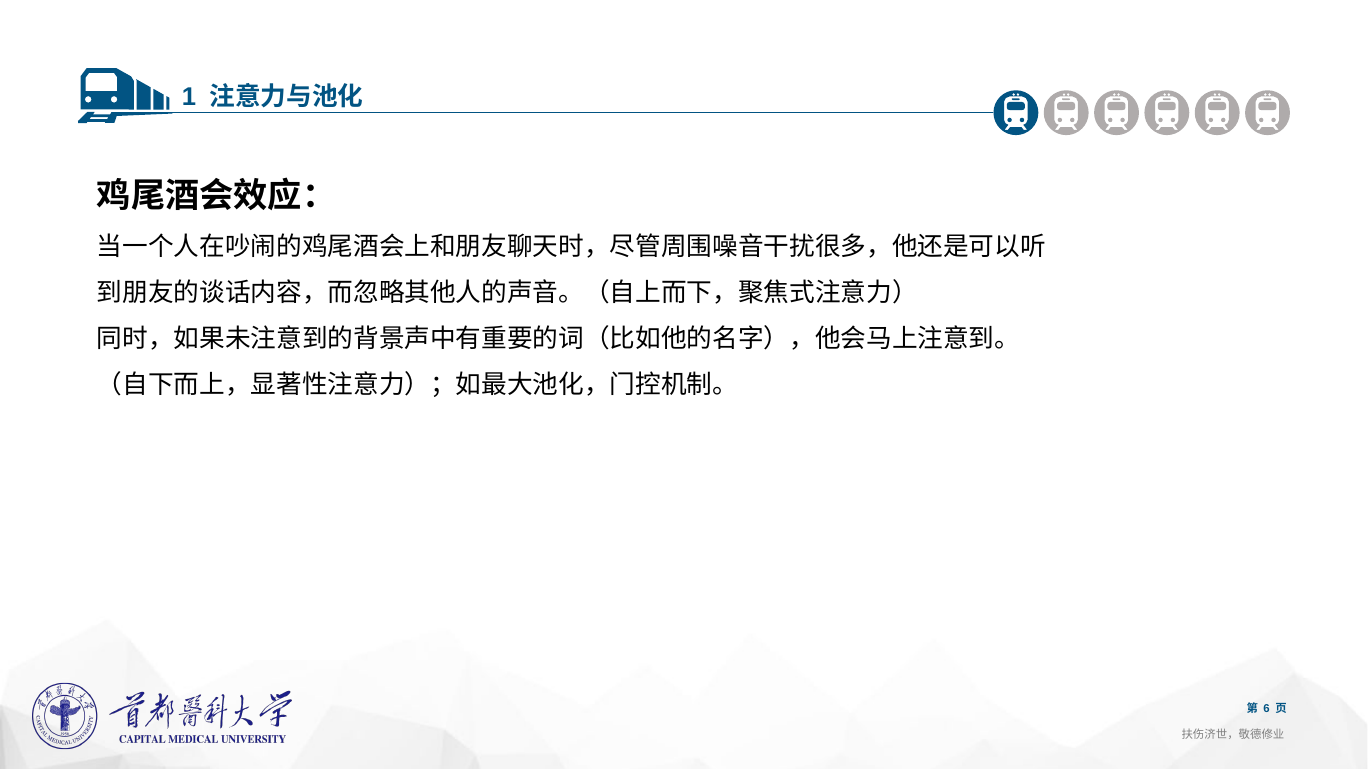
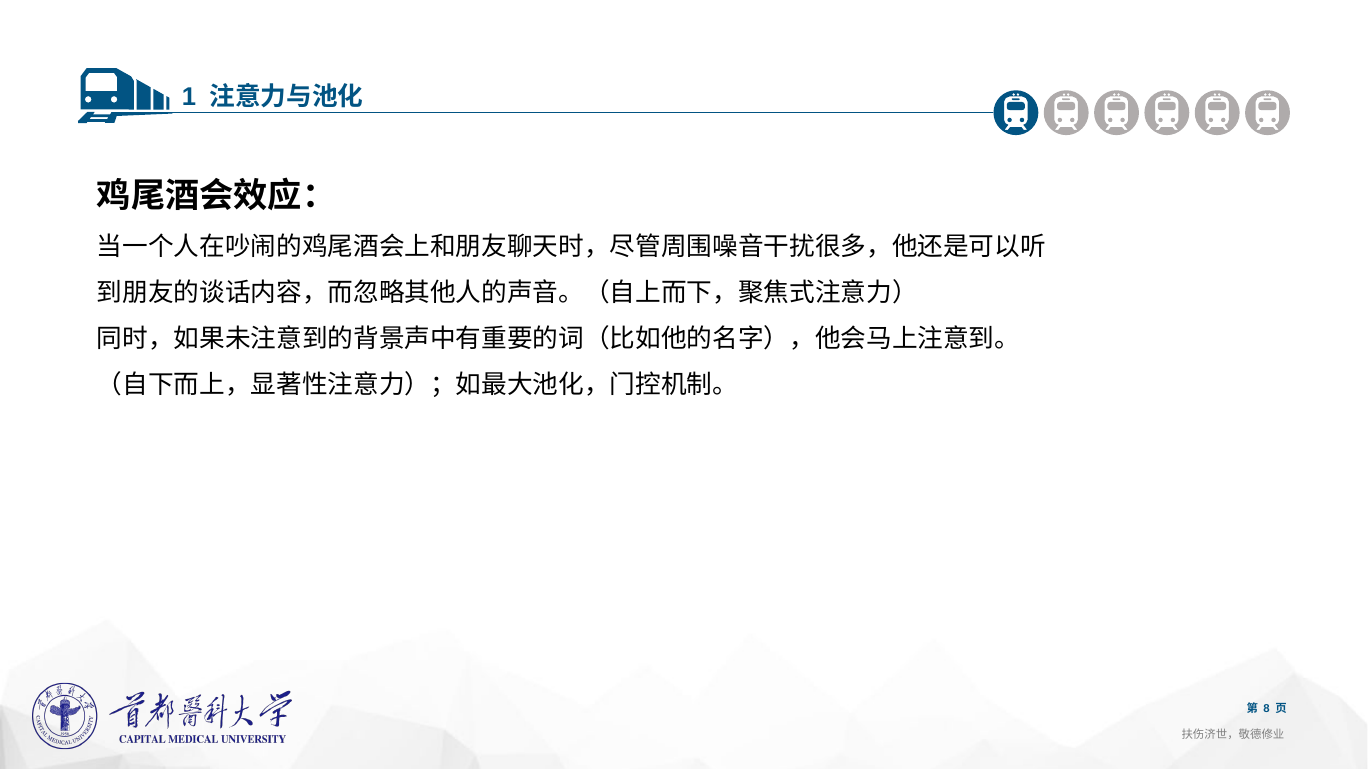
6: 6 -> 8 (1266, 709)
